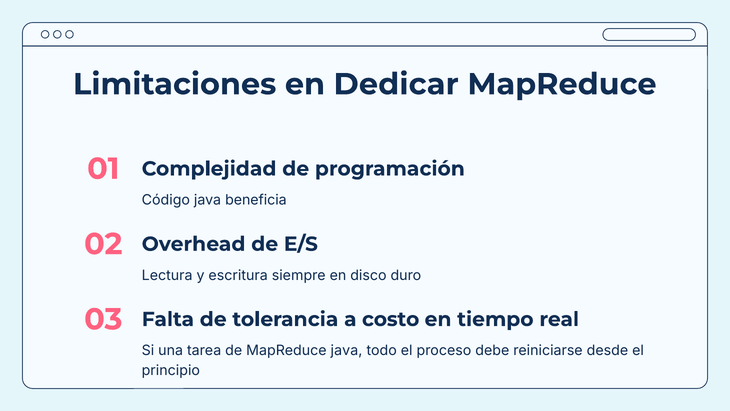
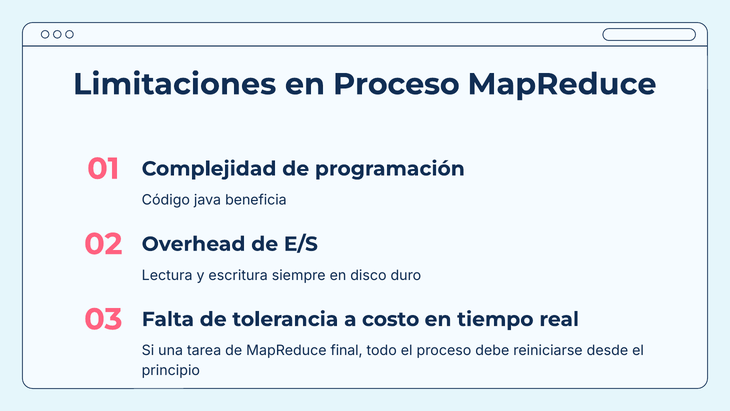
en Dedicar: Dedicar -> Proceso (396, 84)
MapReduce java: java -> final (347, 350)
